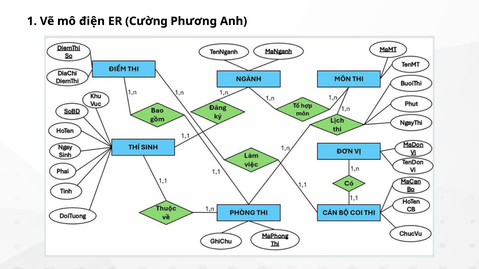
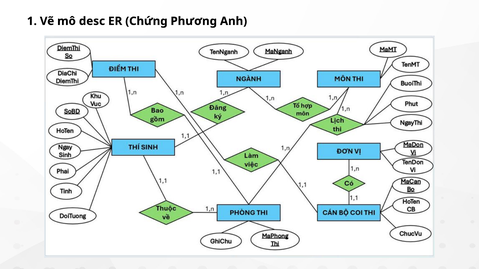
điện: điện -> desc (92, 21)
Cường: Cường -> Chứng (146, 21)
